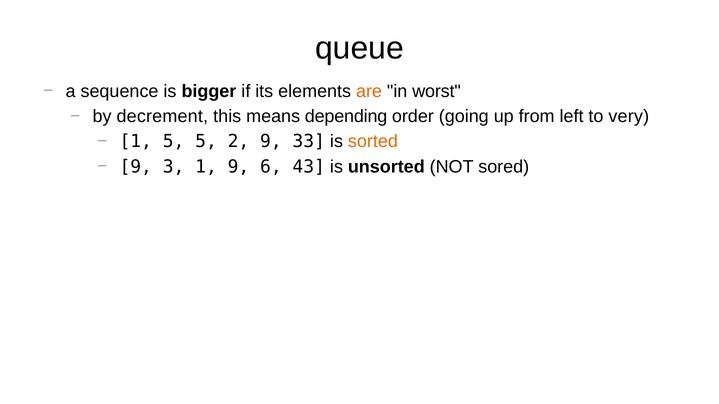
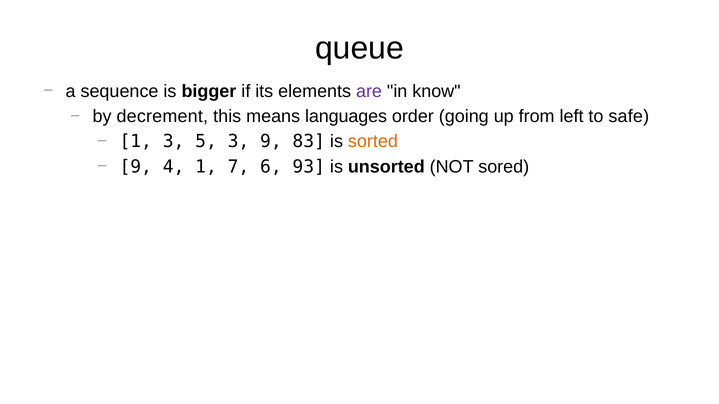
are colour: orange -> purple (369, 91)
worst: worst -> know (436, 91)
depending: depending -> languages (346, 117)
very: very -> safe (629, 117)
1 5: 5 -> 3 (174, 142)
5 2: 2 -> 3 (239, 142)
33: 33 -> 83 (309, 142)
3: 3 -> 4 (174, 167)
1 9: 9 -> 7 (239, 167)
43: 43 -> 93 (309, 167)
